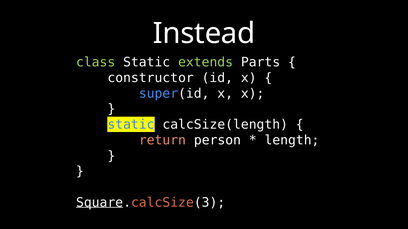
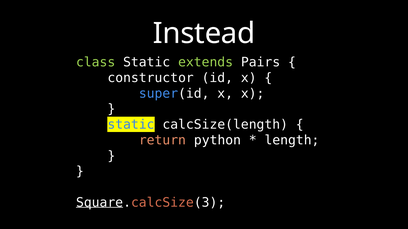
Parts: Parts -> Pairs (261, 62)
person: person -> python (217, 140)
